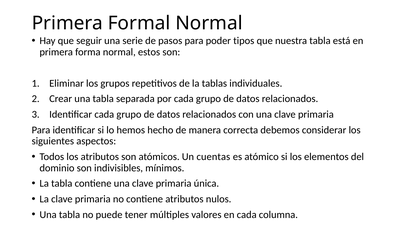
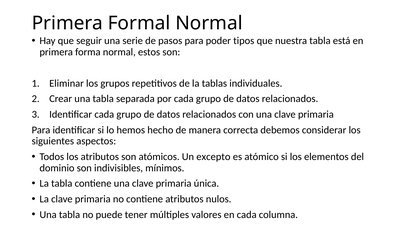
cuentas: cuentas -> excepto (213, 157)
